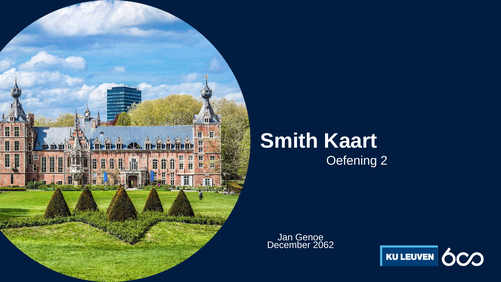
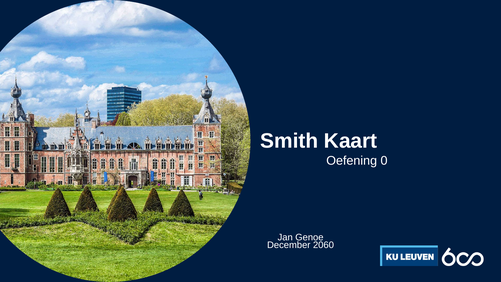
2: 2 -> 0 (384, 161)
2062: 2062 -> 2060 (323, 245)
